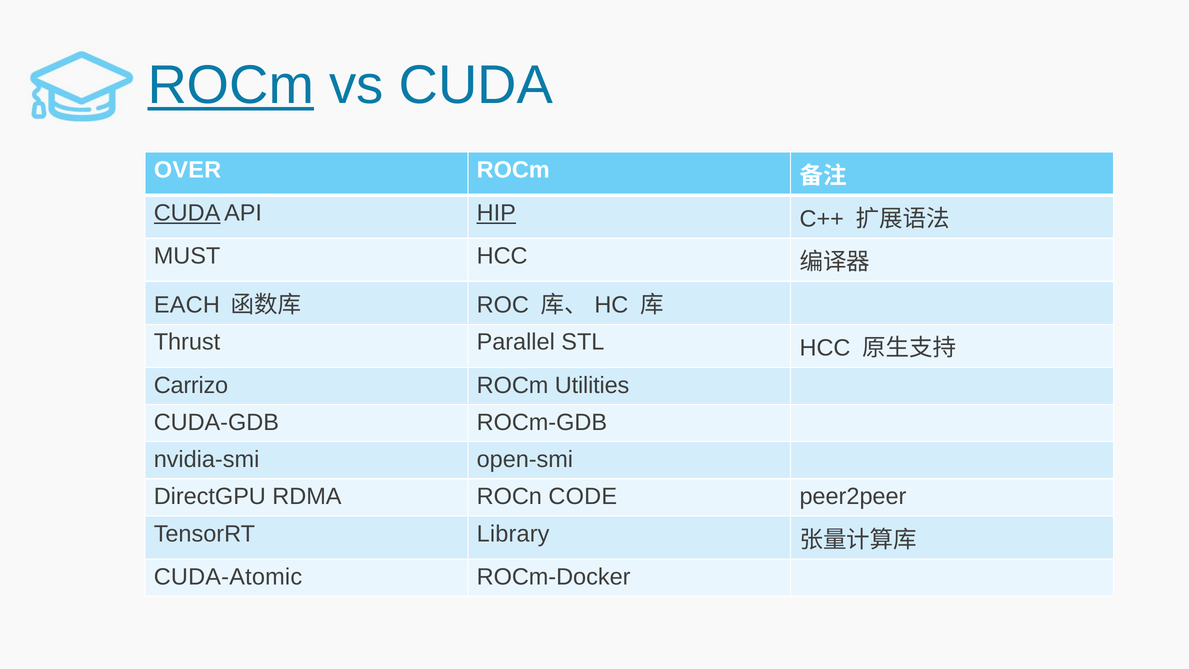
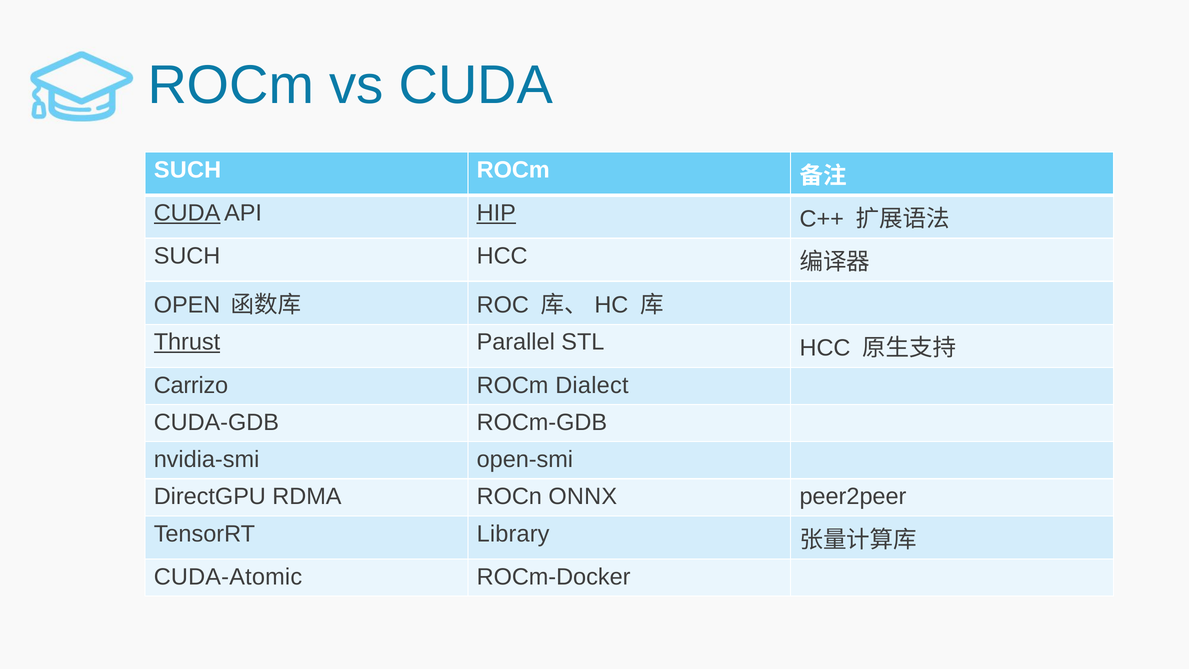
ROCm underline: present -> none (231, 85)
OVER: OVER -> SUCH (188, 170)
MUST: MUST -> SUCH (187, 256)
EACH: EACH -> OPEN (187, 305)
Thrust underline: none -> present (187, 342)
Utilities: Utilities -> Dialect (592, 385)
CODE: CODE -> ONNX (583, 497)
